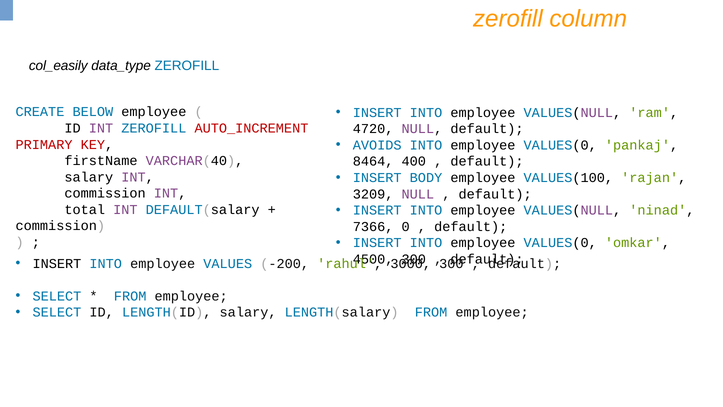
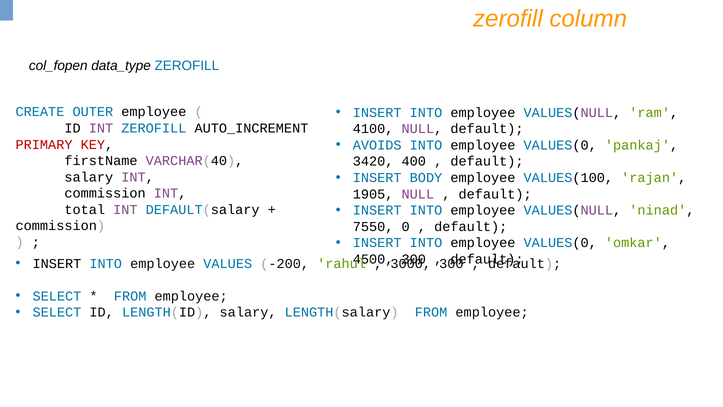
col_easily: col_easily -> col_fopen (58, 66)
BELOW: BELOW -> OUTER (93, 112)
AUTO_INCREMENT colour: red -> black (251, 128)
4720: 4720 -> 4100 (373, 129)
8464: 8464 -> 3420 (373, 161)
3209: 3209 -> 1905 (373, 194)
7366: 7366 -> 7550 (373, 226)
